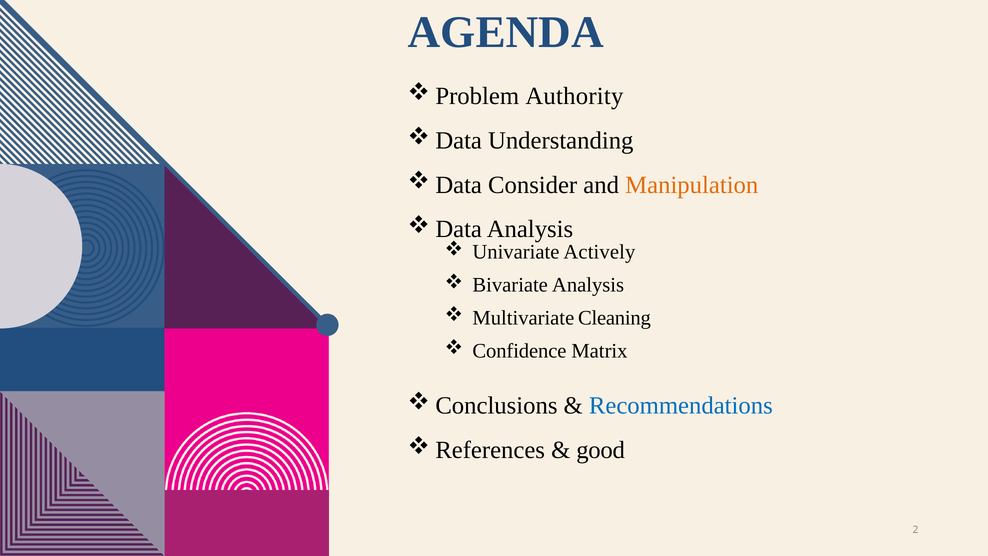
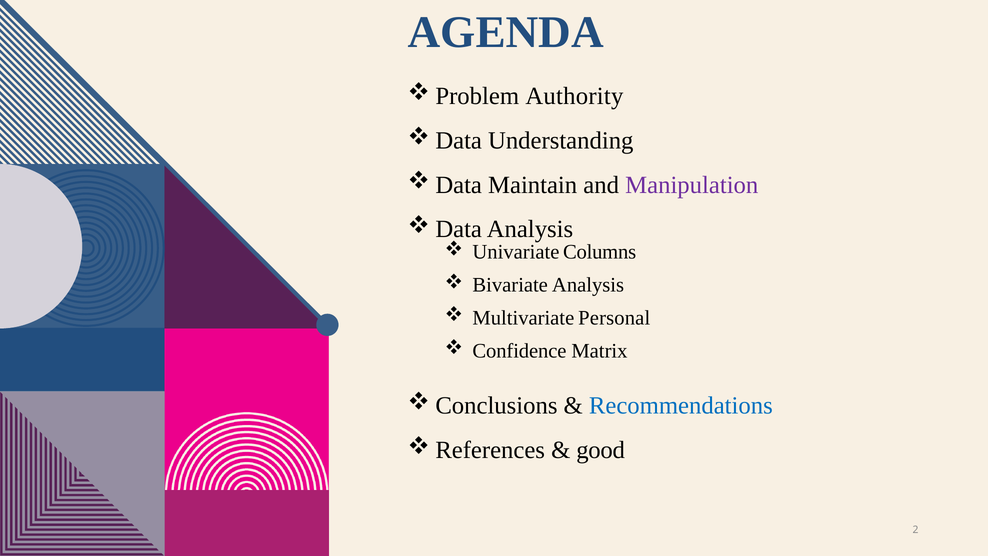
Consider: Consider -> Maintain (533, 185)
Manipulation colour: orange -> purple (692, 185)
Actively: Actively -> Columns (600, 252)
Cleaning: Cleaning -> Personal (614, 318)
